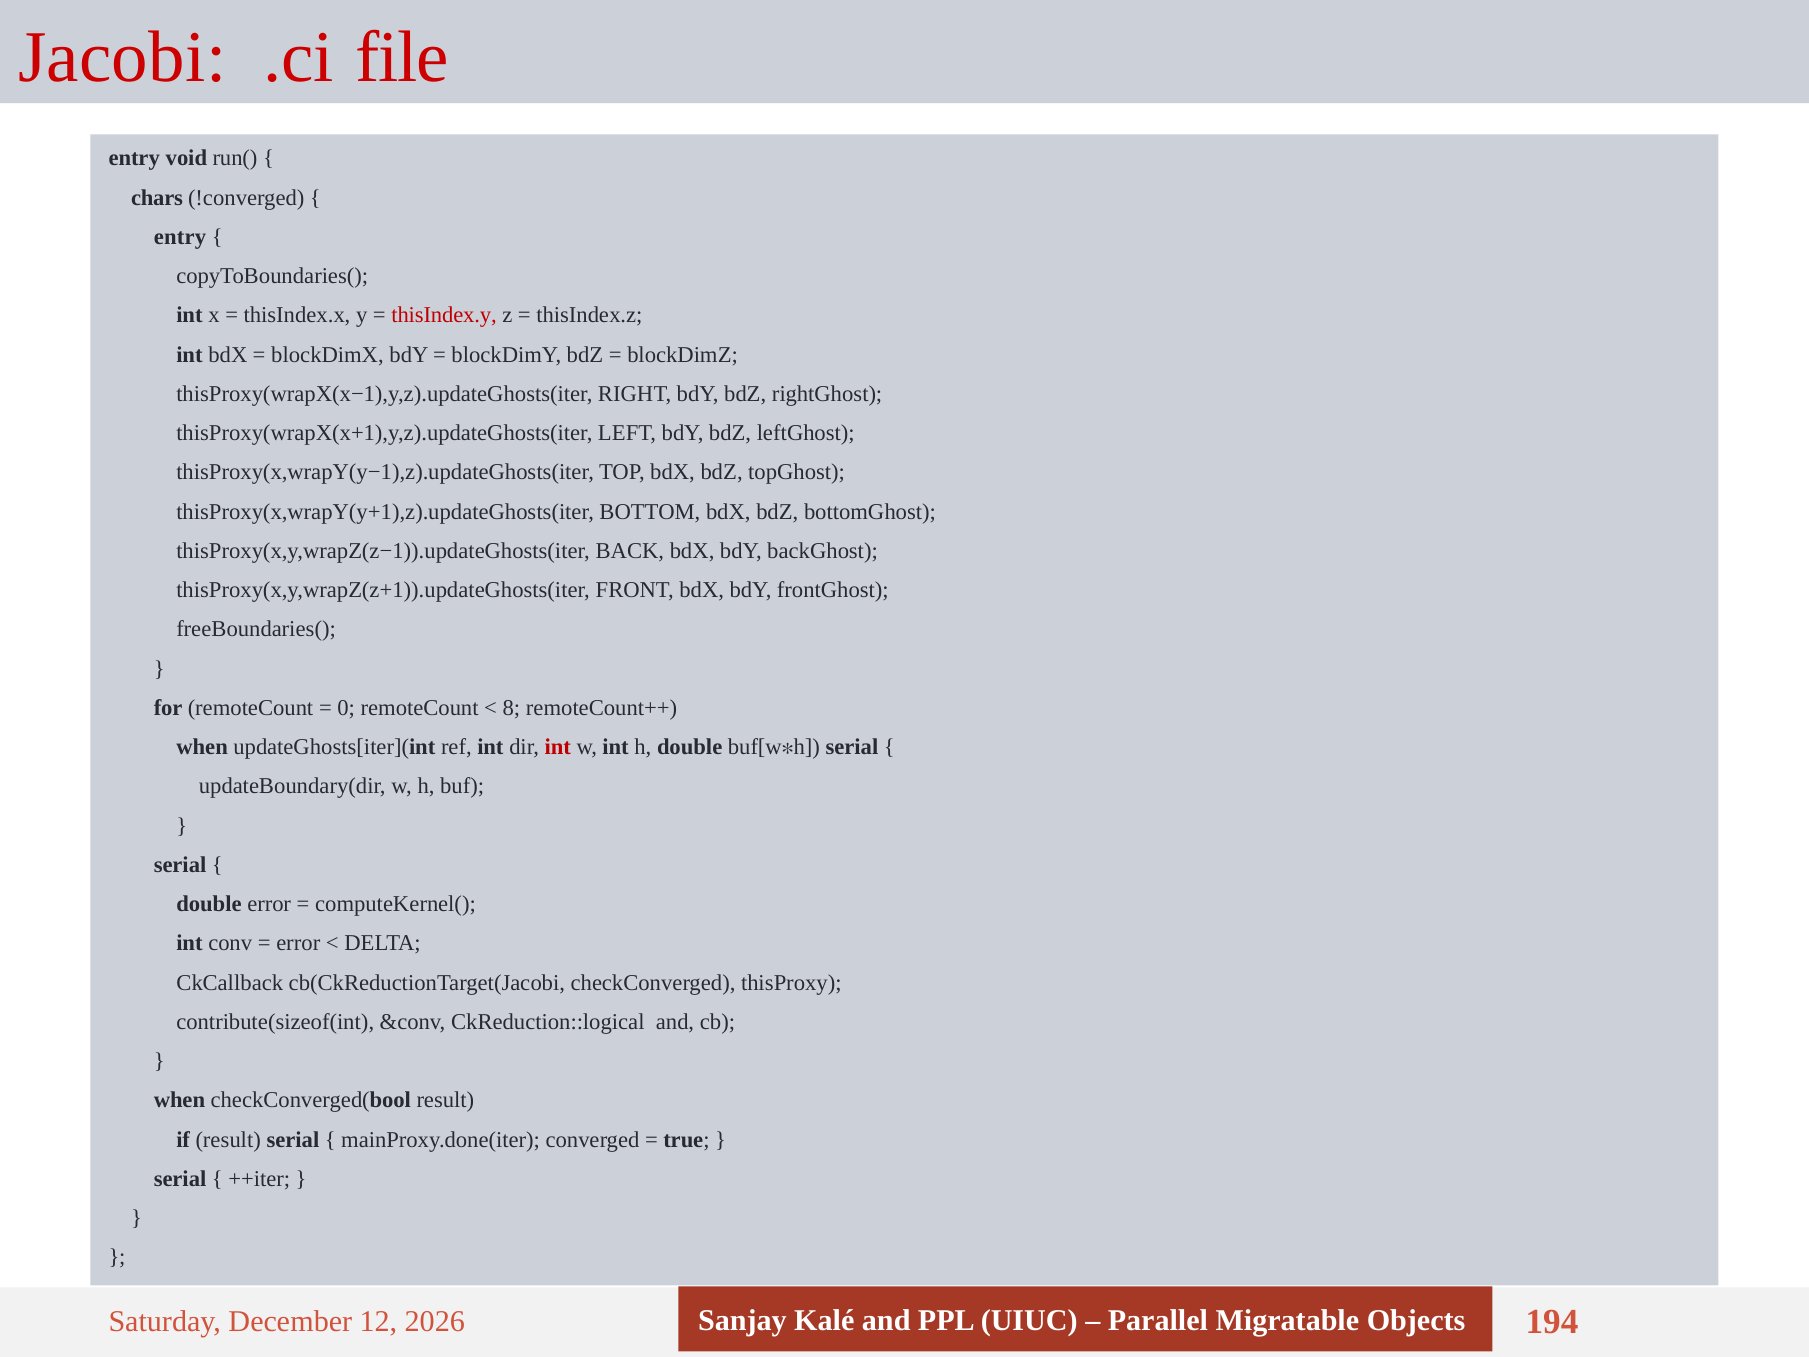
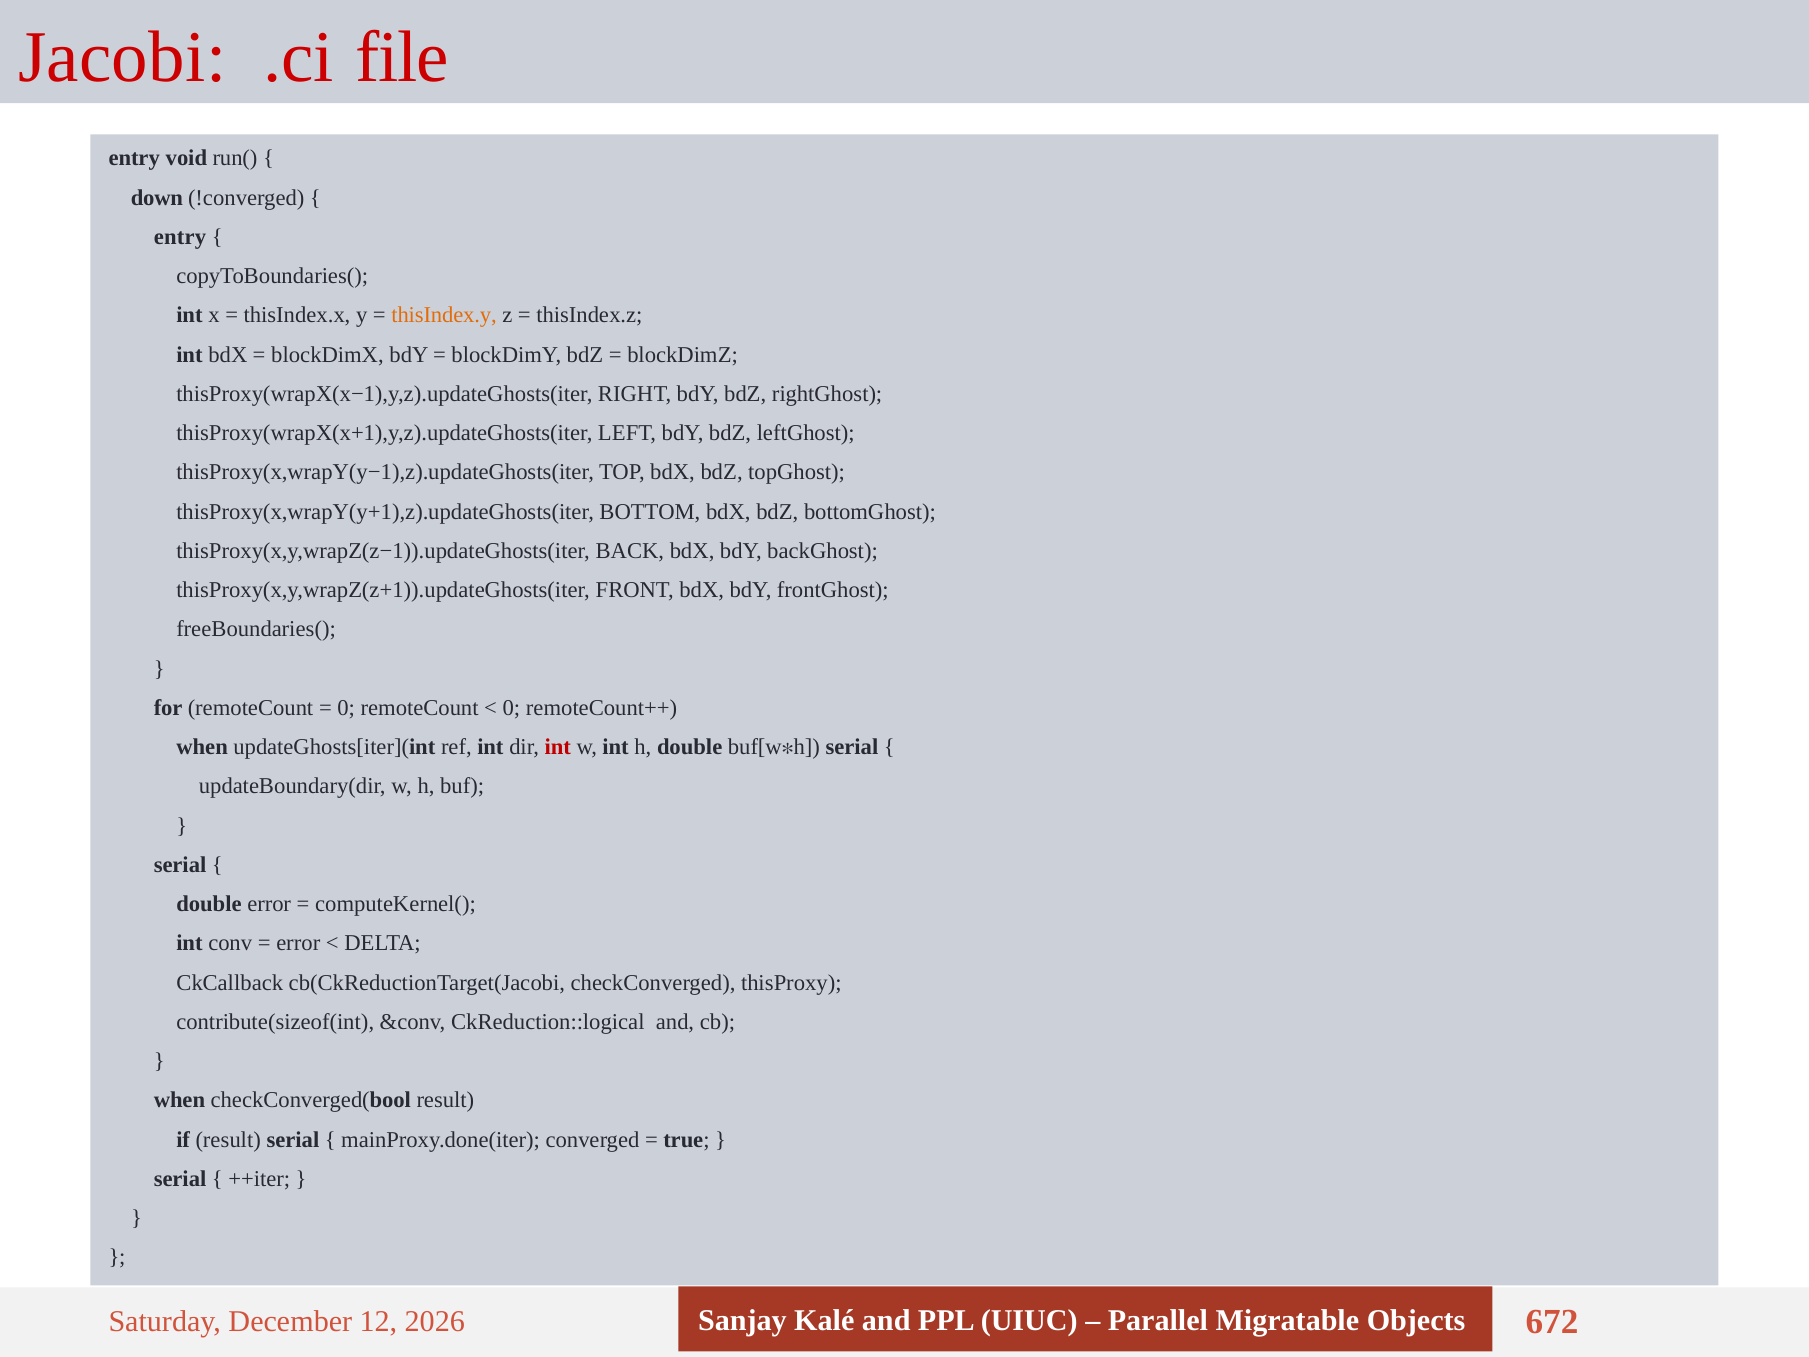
chars: chars -> down (157, 198)
thisIndex.y colour: red -> orange (444, 315)
8: 8 -> 0 (511, 708)
194: 194 -> 672 (1552, 1322)
